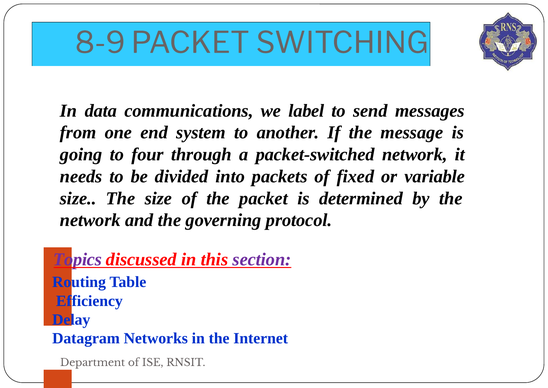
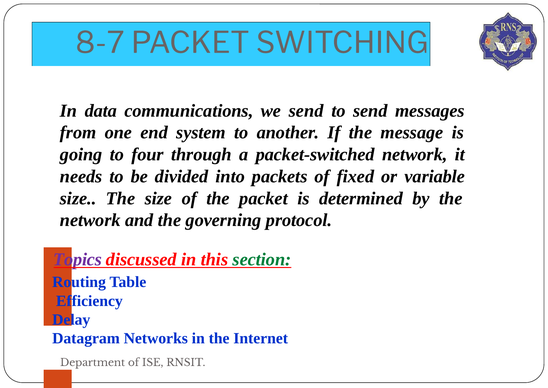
8-9: 8-9 -> 8-7 (100, 43)
we label: label -> send (306, 111)
section colour: purple -> green (262, 259)
